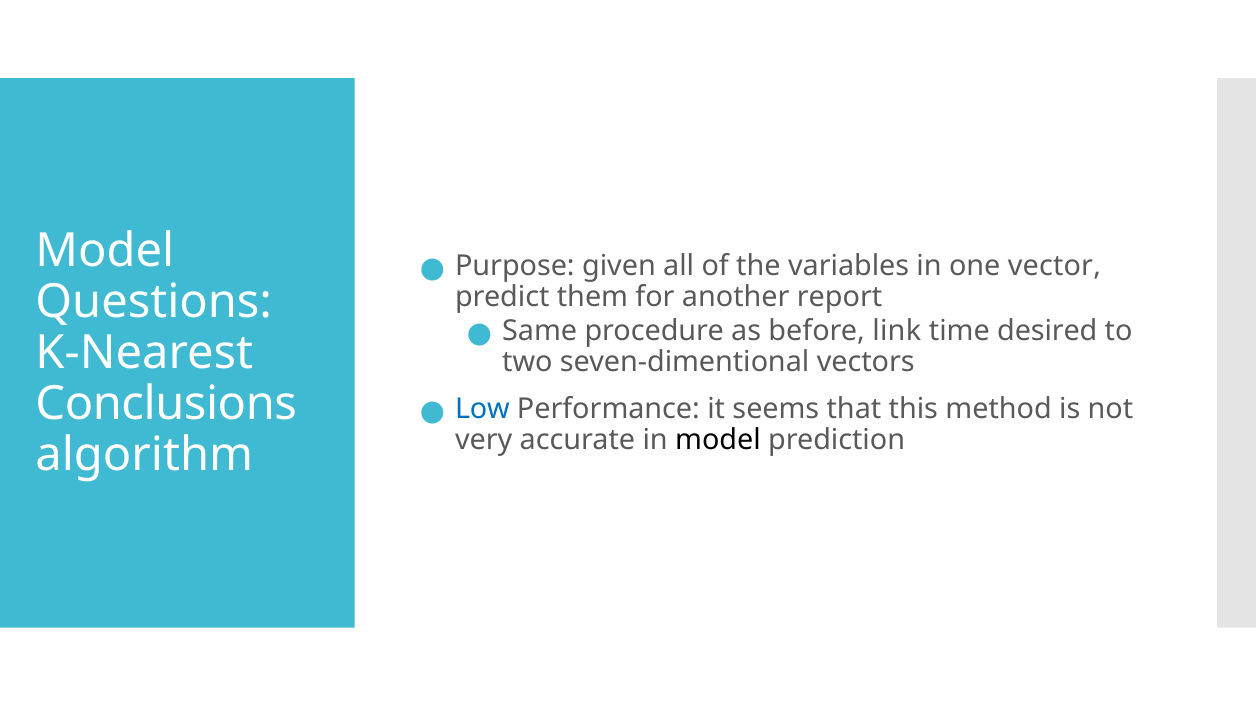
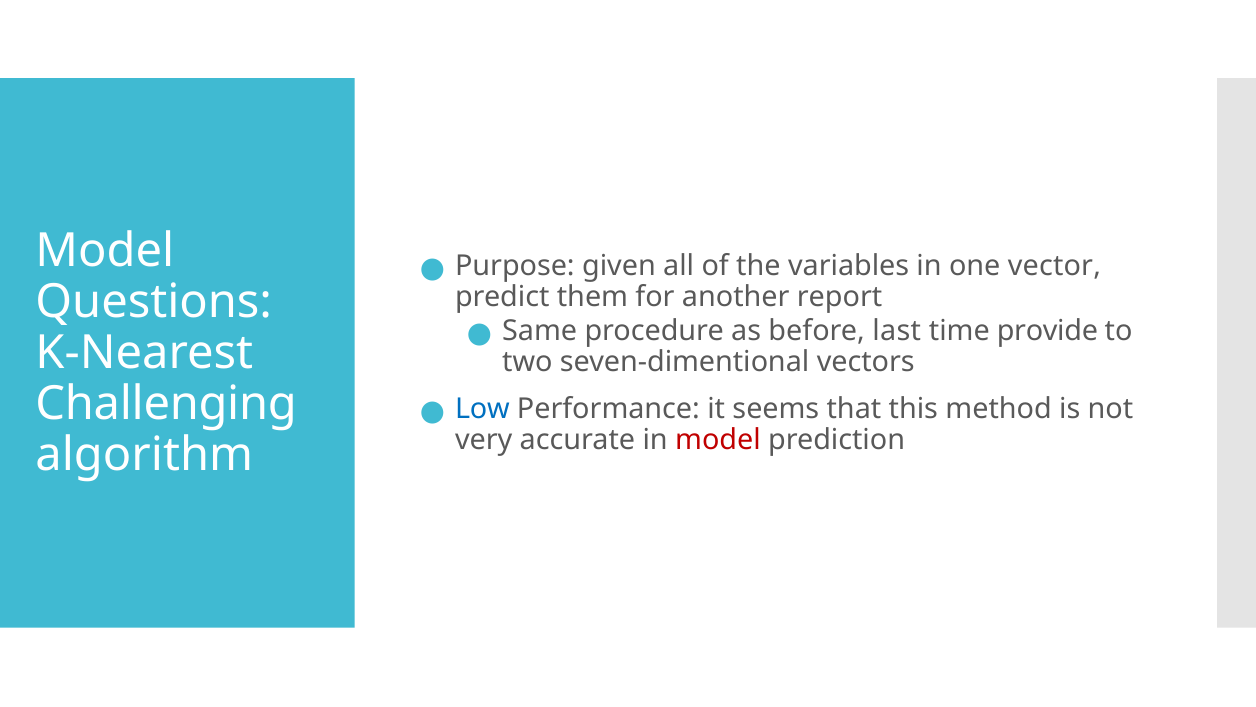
link: link -> last (897, 331)
desired: desired -> provide (1047, 331)
Conclusions: Conclusions -> Challenging (166, 403)
model colour: black -> red (718, 440)
